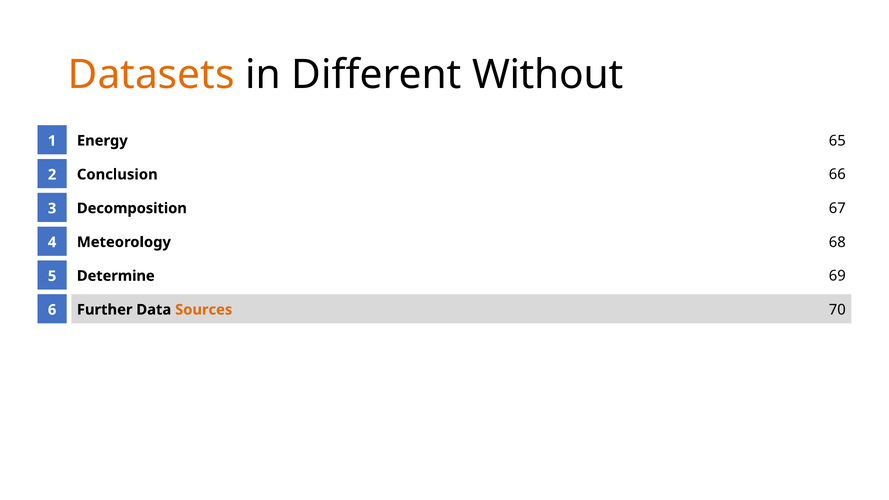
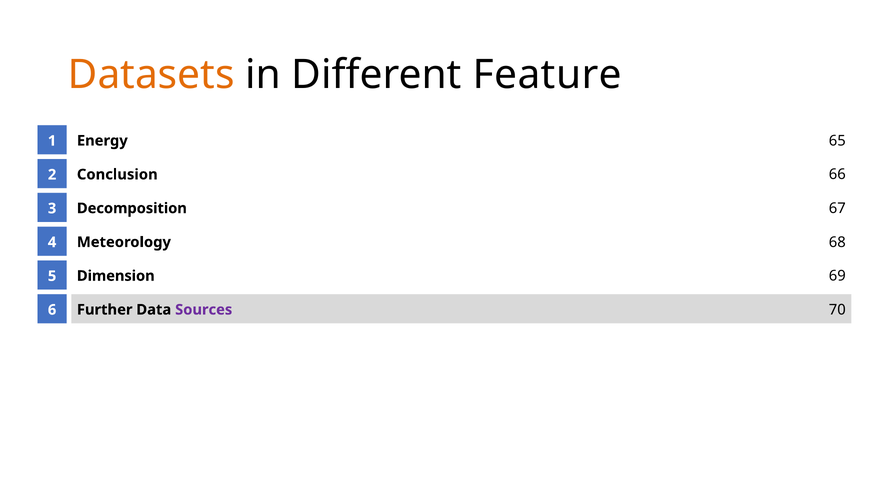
Without: Without -> Feature (547, 75)
Determine: Determine -> Dimension (116, 276)
Sources colour: orange -> purple (204, 310)
